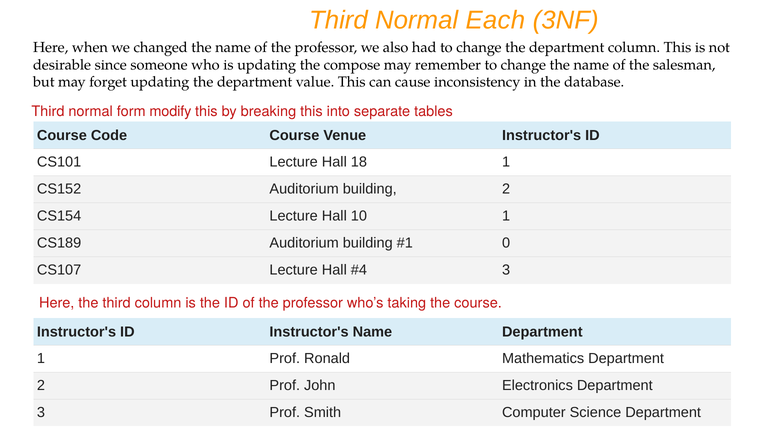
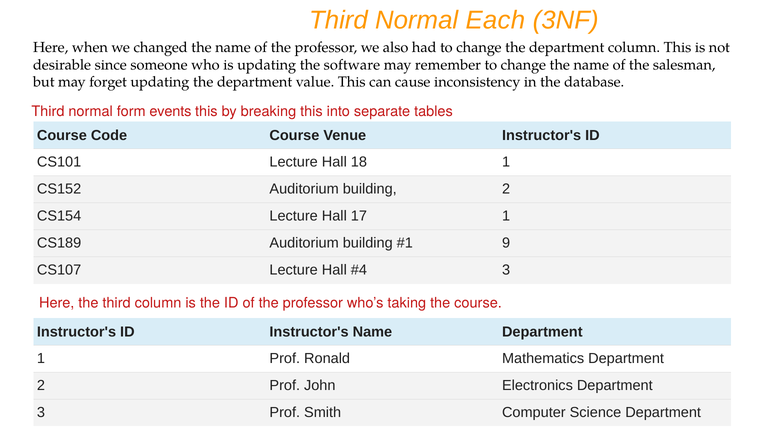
compose: compose -> software (352, 65)
modify: modify -> events (170, 111)
10: 10 -> 17 (359, 216)
0: 0 -> 9 (506, 243)
